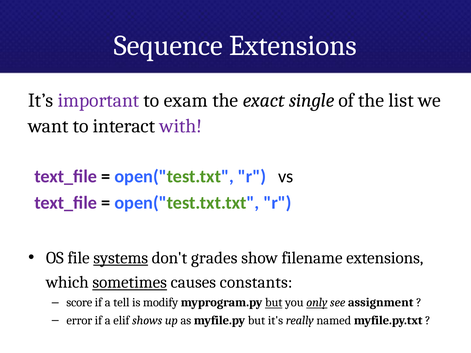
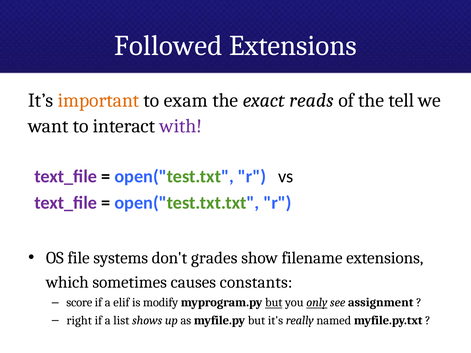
Sequence: Sequence -> Followed (168, 46)
important colour: purple -> orange (99, 100)
single: single -> reads (312, 100)
list: list -> tell (401, 100)
systems underline: present -> none (121, 258)
sometimes underline: present -> none (130, 283)
tell: tell -> elif (121, 303)
error: error -> right (79, 321)
elif: elif -> list (121, 321)
